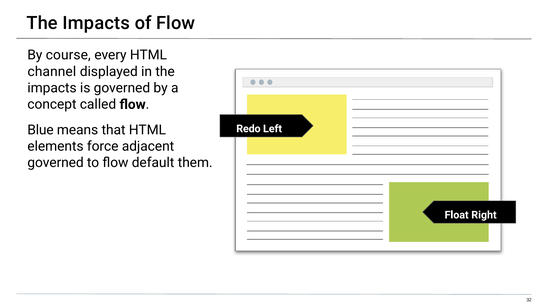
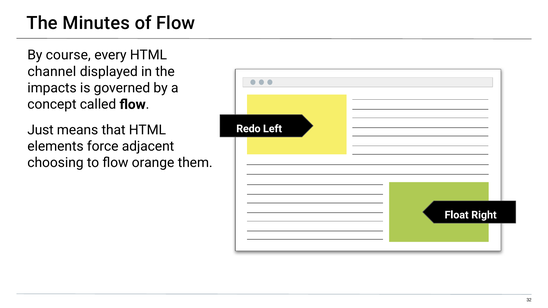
Impacts: Impacts -> Minutes (96, 23)
Blue: Blue -> Just (41, 130)
governed: governed -> choosing (55, 163)
default: default -> orange (153, 163)
